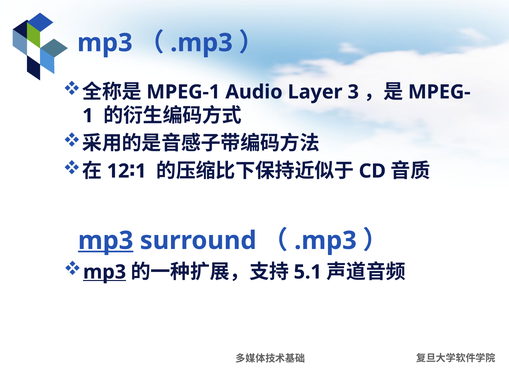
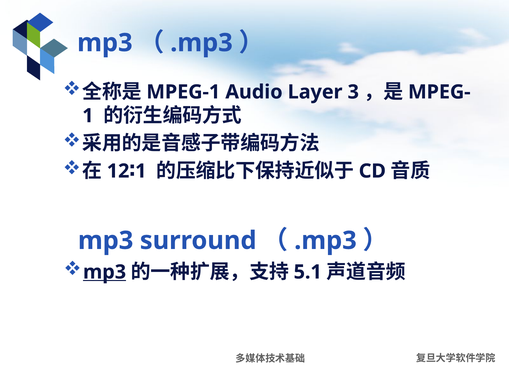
mp3 underline: present -> none (106, 241)
